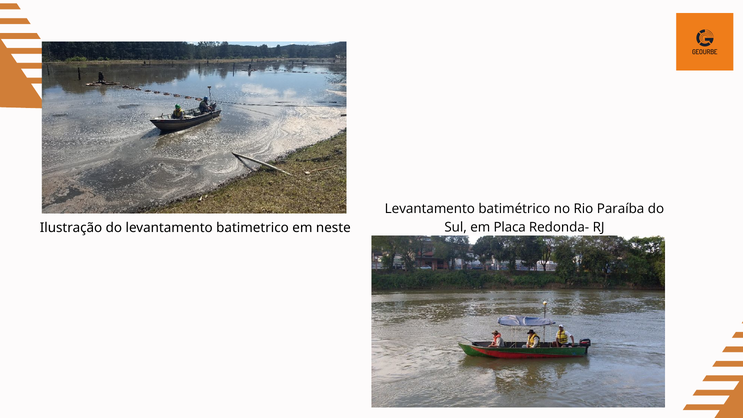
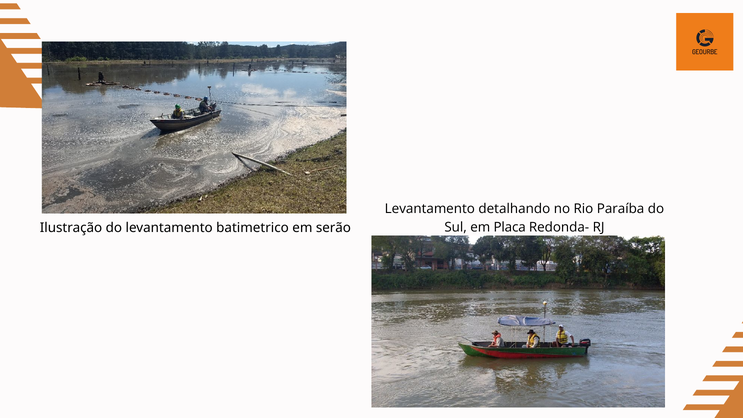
batimétrico: batimétrico -> detalhando (514, 209)
neste: neste -> serão (333, 228)
